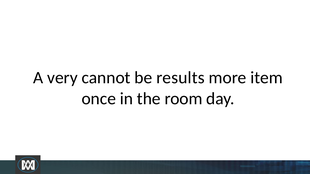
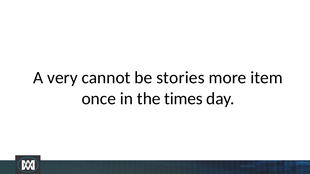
results: results -> stories (180, 78)
room: room -> times (183, 99)
